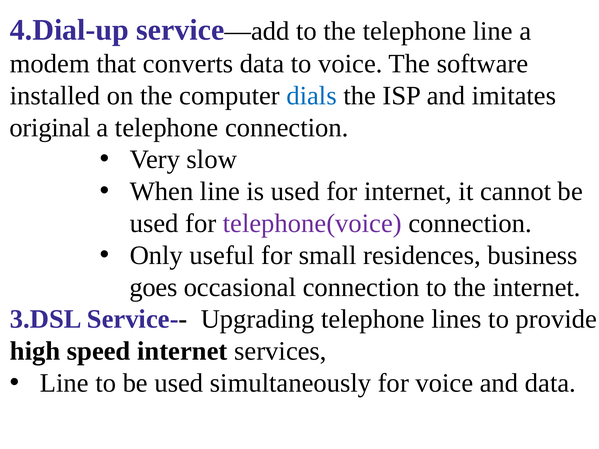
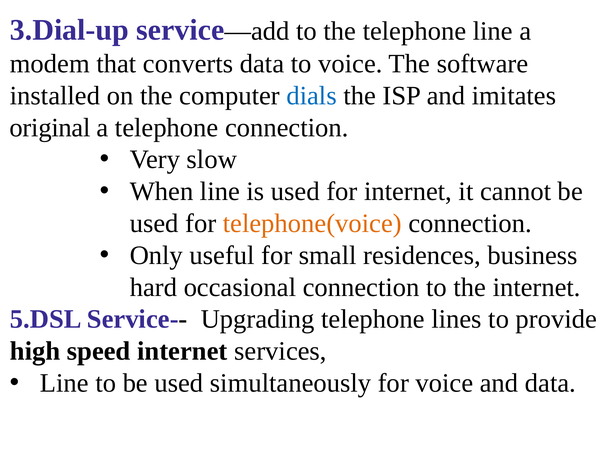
4.Dial-up: 4.Dial-up -> 3.Dial-up (69, 30)
telephone(voice colour: purple -> orange (312, 224)
goes: goes -> hard (153, 287)
3.DSL: 3.DSL -> 5.DSL (46, 319)
